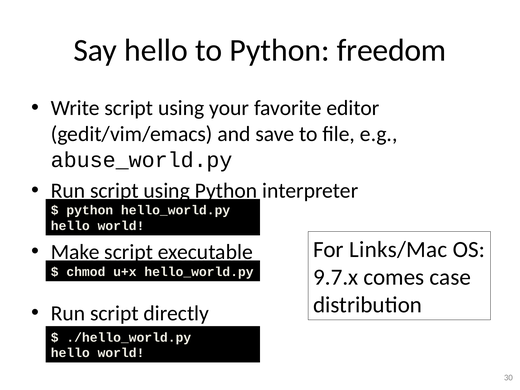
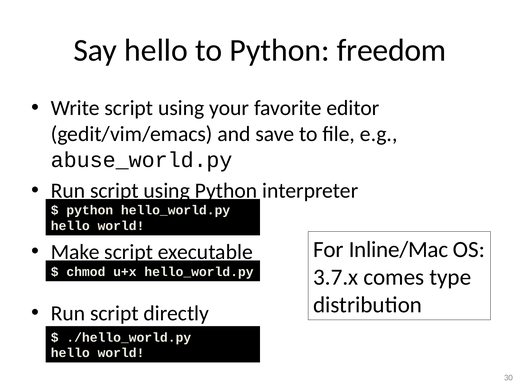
Links/Mac: Links/Mac -> Inline/Mac (398, 249)
9.7.x: 9.7.x -> 3.7.x (336, 277)
case: case -> type (450, 277)
